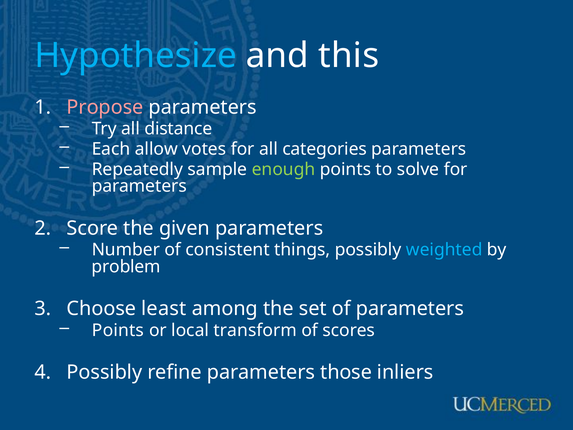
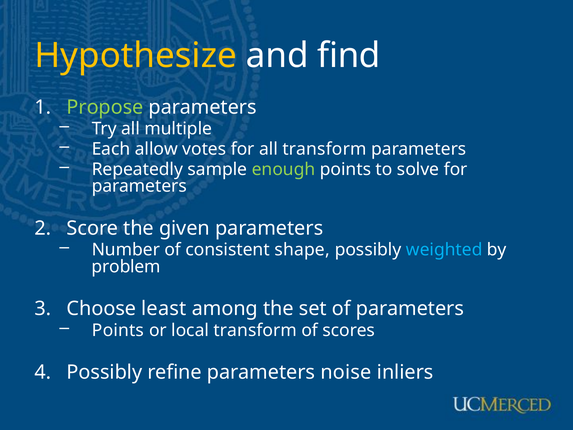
Hypothesize colour: light blue -> yellow (136, 55)
this: this -> find (349, 55)
Propose colour: pink -> light green (105, 107)
distance: distance -> multiple (178, 129)
all categories: categories -> transform (324, 149)
things: things -> shape (302, 250)
those: those -> noise (346, 372)
